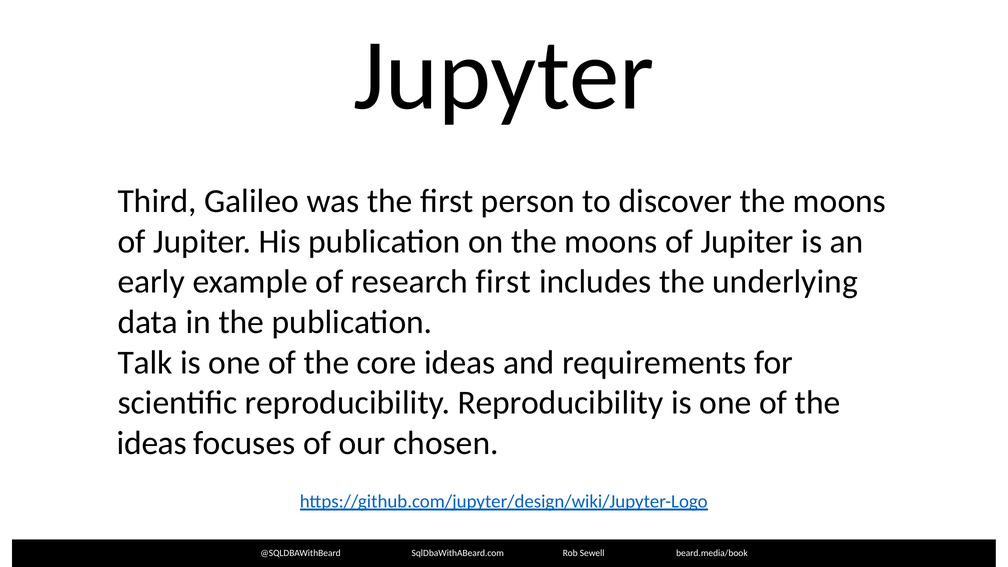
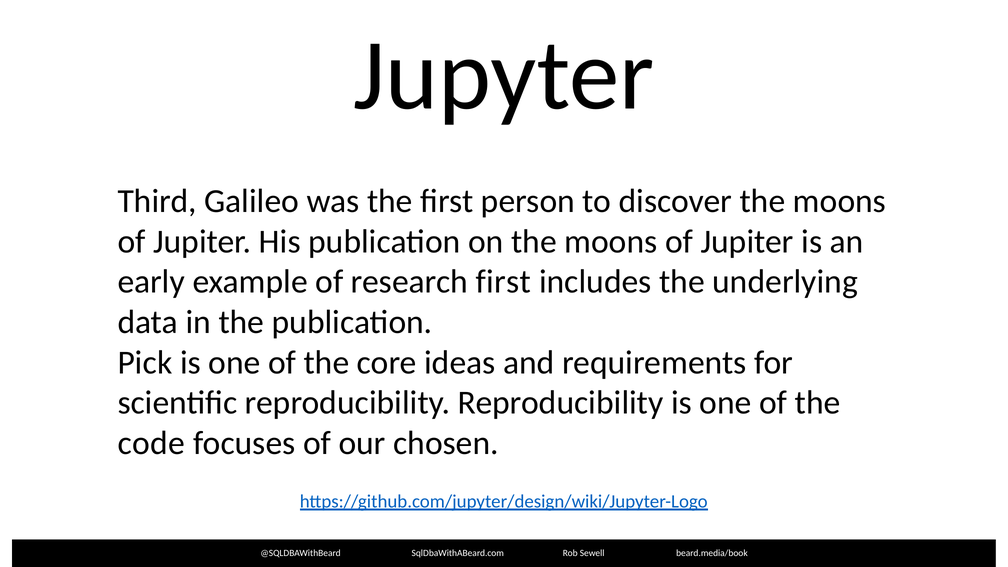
Talk: Talk -> Pick (145, 363)
ideas: ideas -> code (151, 443)
